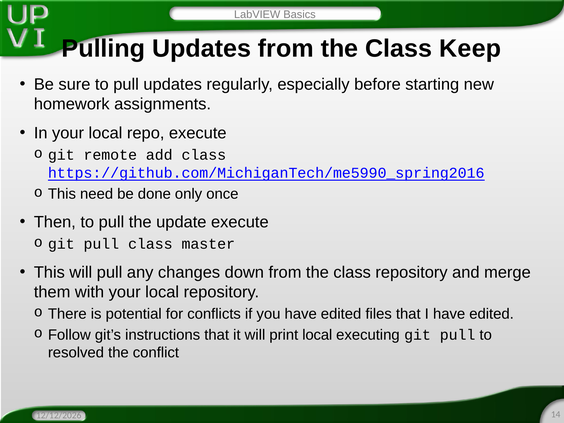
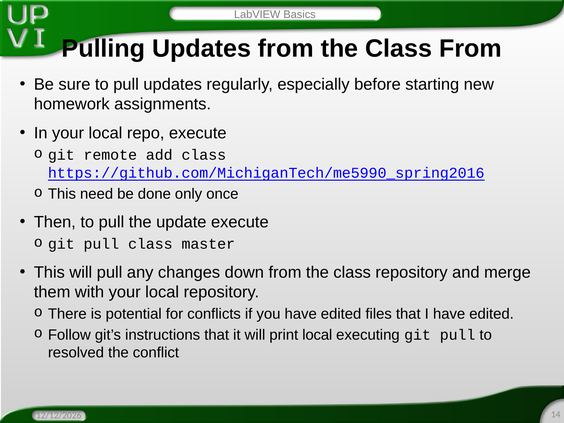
Class Keep: Keep -> From (470, 49)
